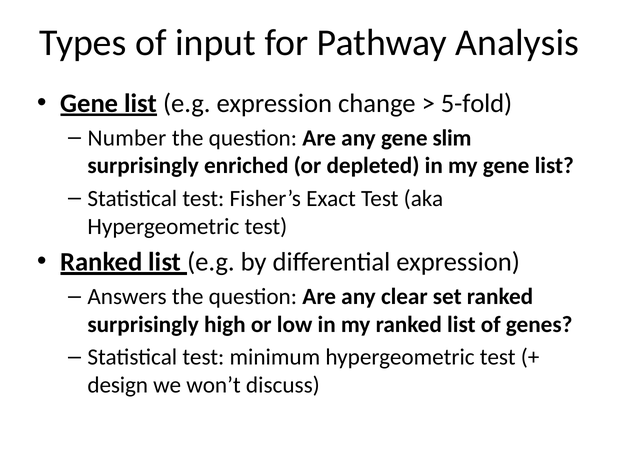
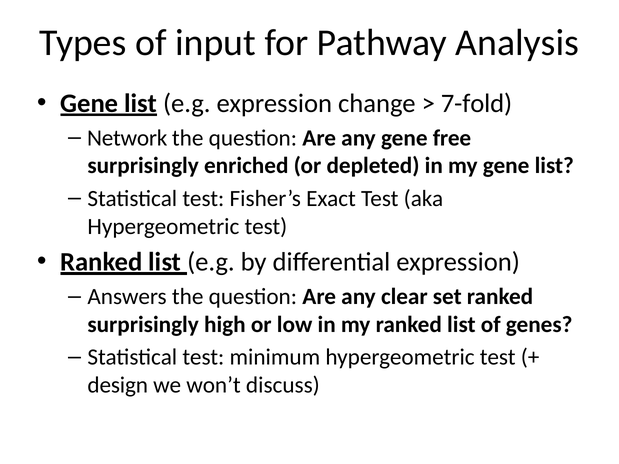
5-fold: 5-fold -> 7-fold (477, 103)
Number: Number -> Network (127, 138)
slim: slim -> free (452, 138)
